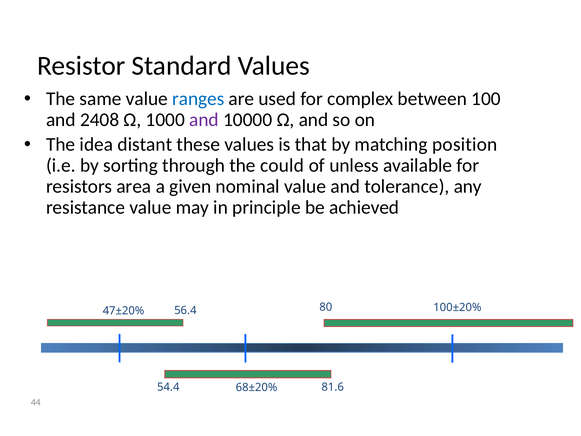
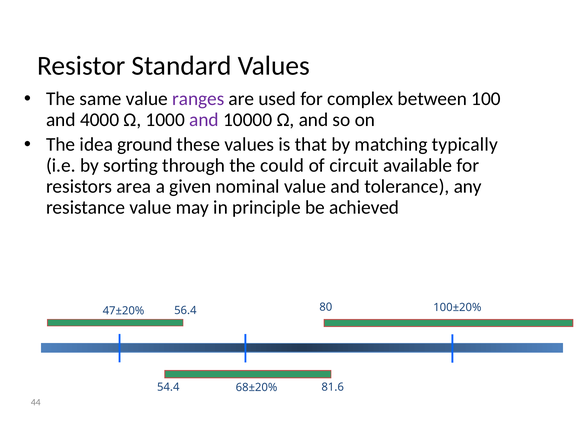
ranges colour: blue -> purple (198, 99)
2408: 2408 -> 4000 (100, 120)
distant: distant -> ground (145, 144)
position: position -> typically (465, 144)
unless: unless -> circuit (354, 165)
